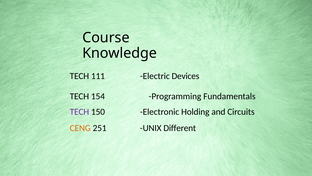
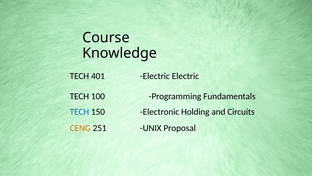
111: 111 -> 401 (98, 76)
Electric Devices: Devices -> Electric (185, 76)
154: 154 -> 100 (98, 96)
TECH colour: purple -> blue (79, 112)
Different: Different -> Proposal (180, 128)
